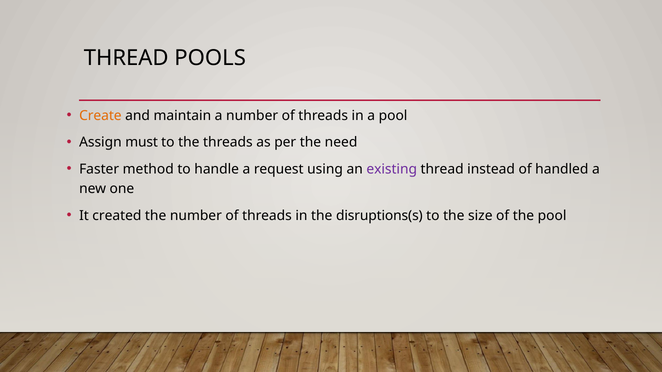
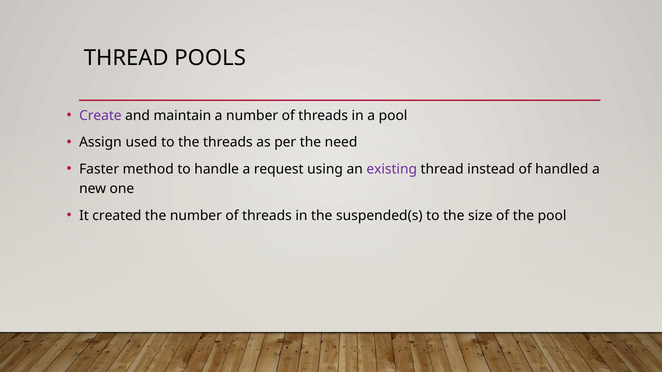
Create colour: orange -> purple (100, 116)
must: must -> used (141, 142)
disruptions(s: disruptions(s -> suspended(s (379, 216)
